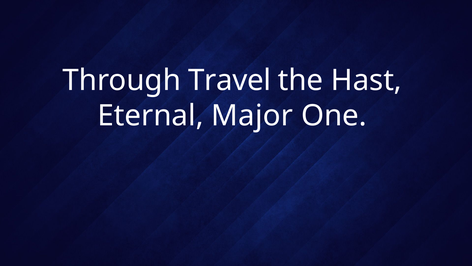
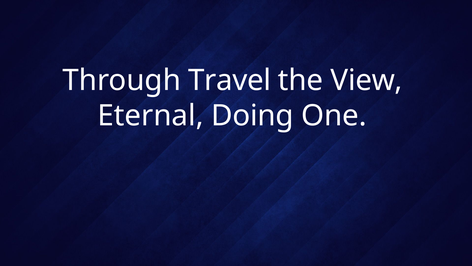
Hast: Hast -> View (367, 80)
Major: Major -> Doing (252, 116)
